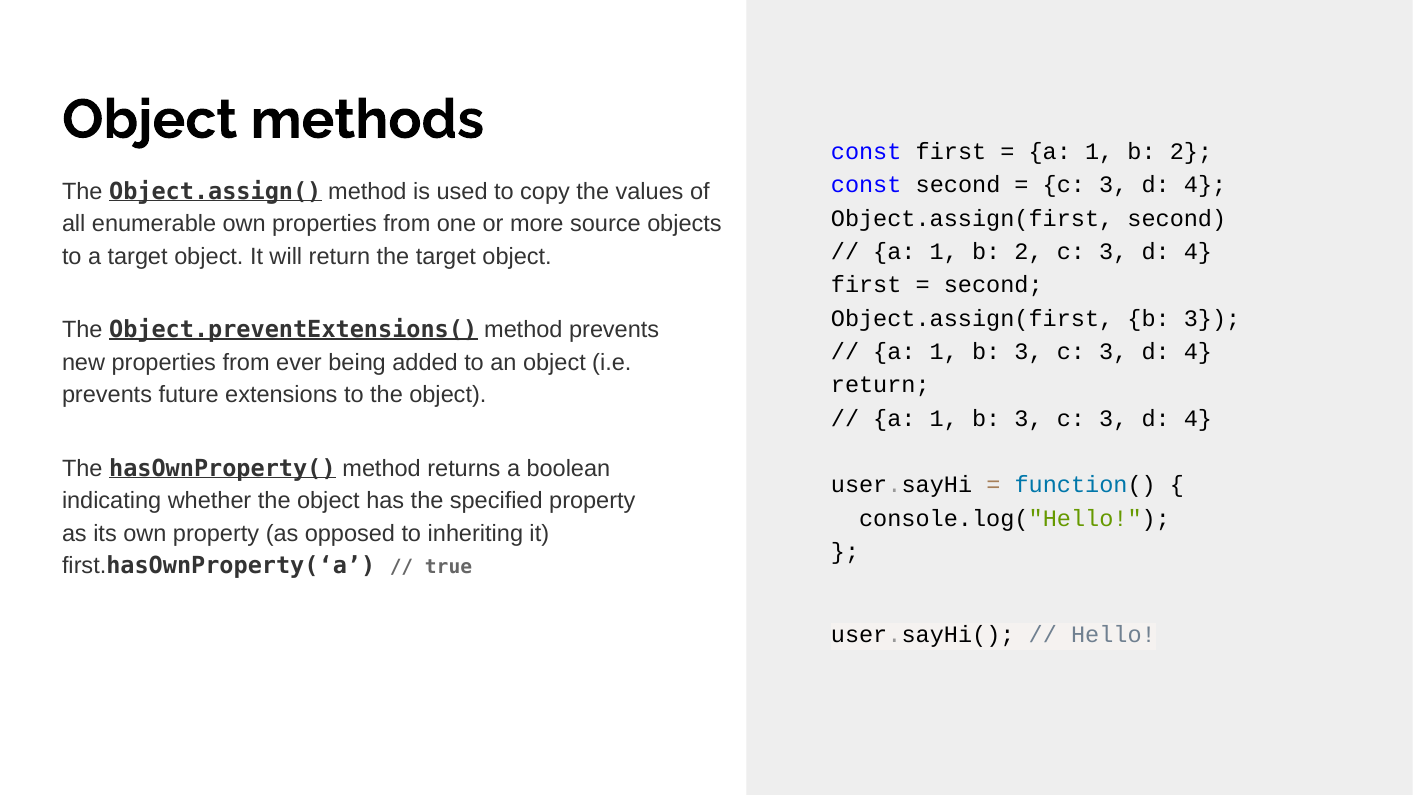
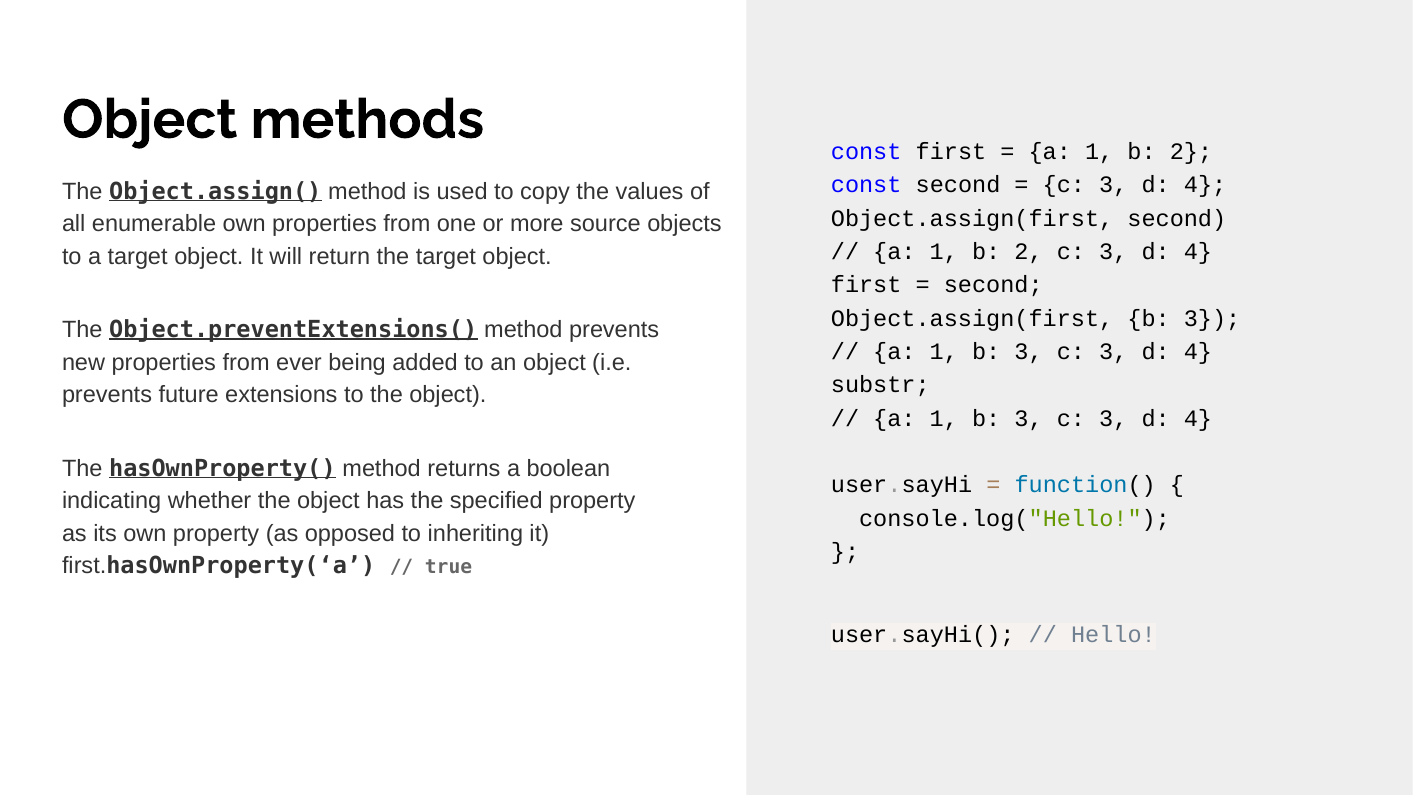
return: return -> substr (880, 385)
